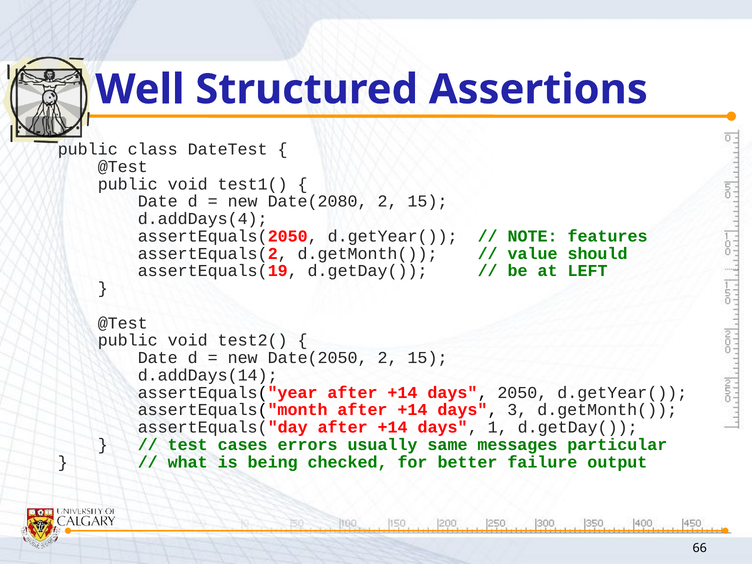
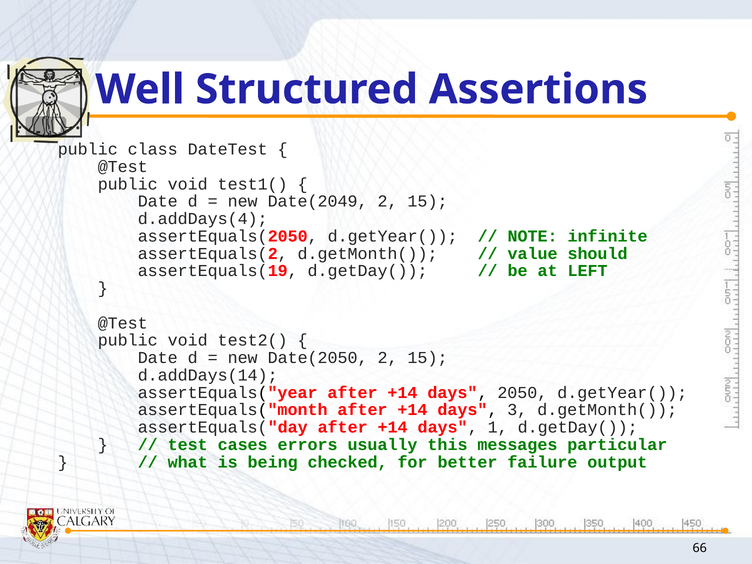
Date(2080: Date(2080 -> Date(2049 (318, 201)
features: features -> infinite (608, 236)
same: same -> this (448, 445)
